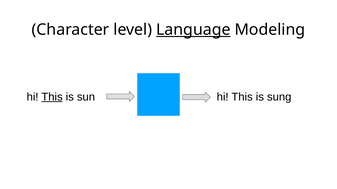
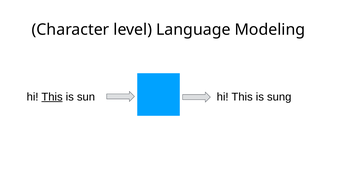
Language underline: present -> none (193, 30)
